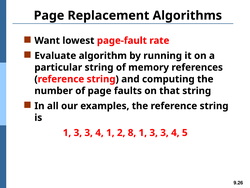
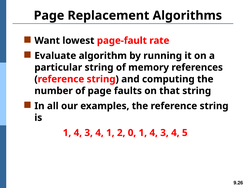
3: 3 -> 4 (78, 132)
8: 8 -> 0 (132, 132)
3: 3 -> 4 (154, 132)
